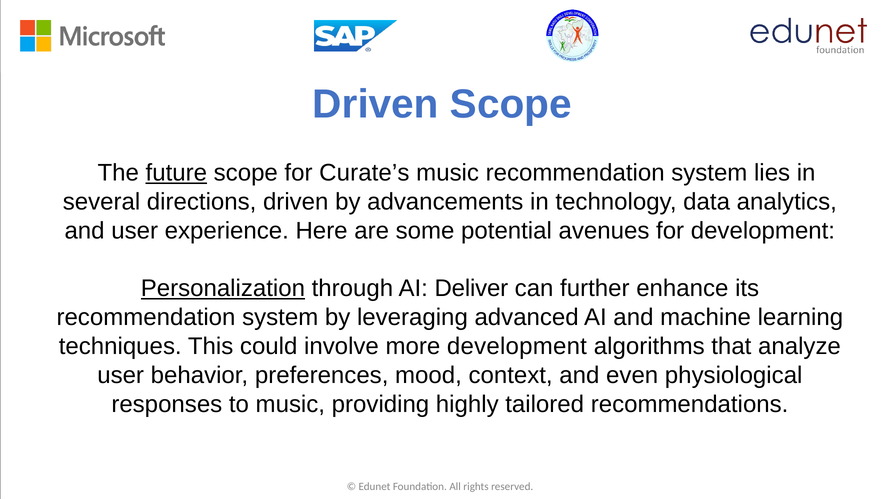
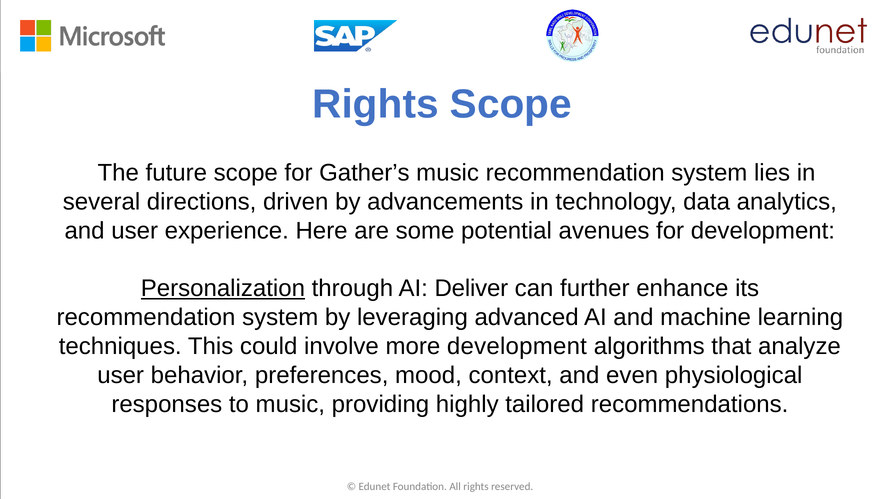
Driven: Driven -> Rights (376, 104)
future underline: present -> none (176, 173)
Curate’s: Curate’s -> Gather’s (364, 173)
